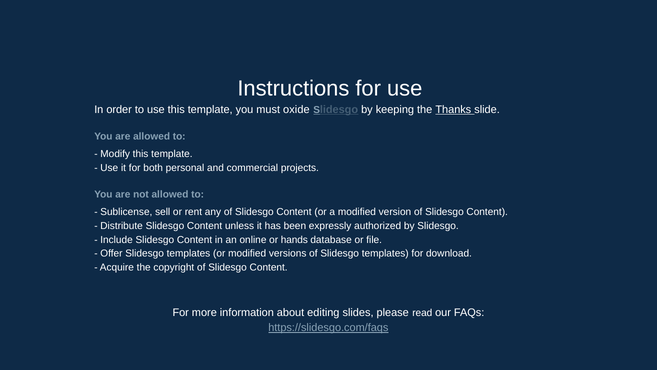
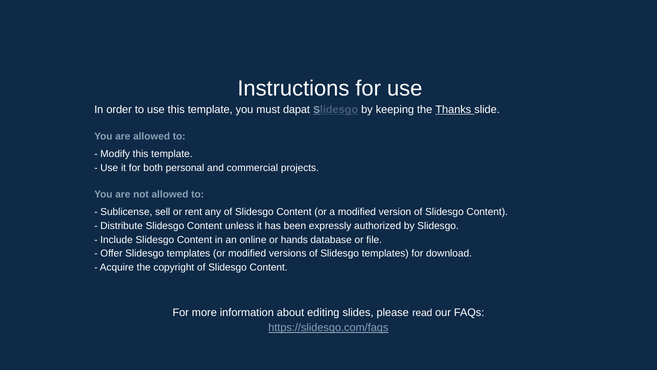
oxide: oxide -> dapat (296, 109)
